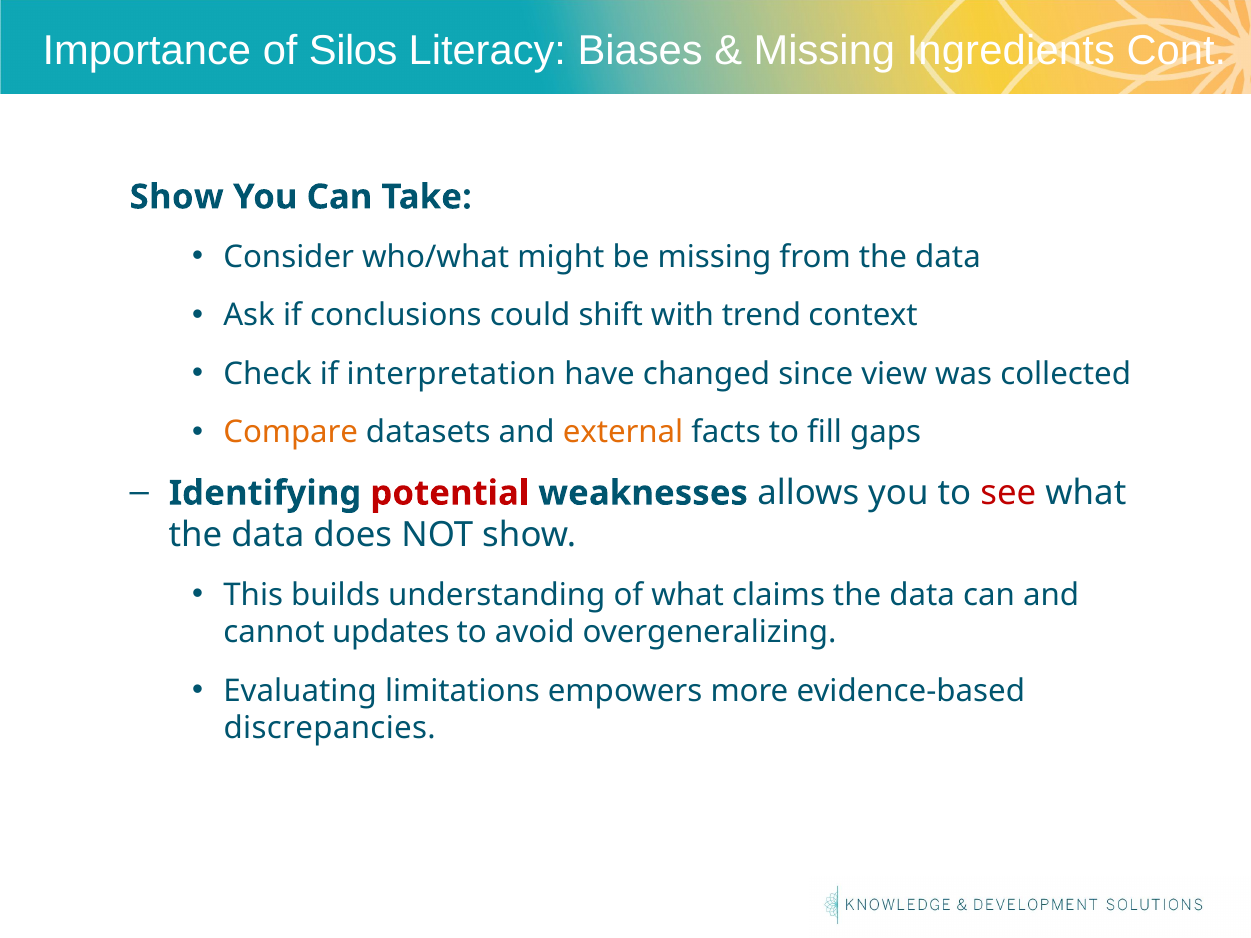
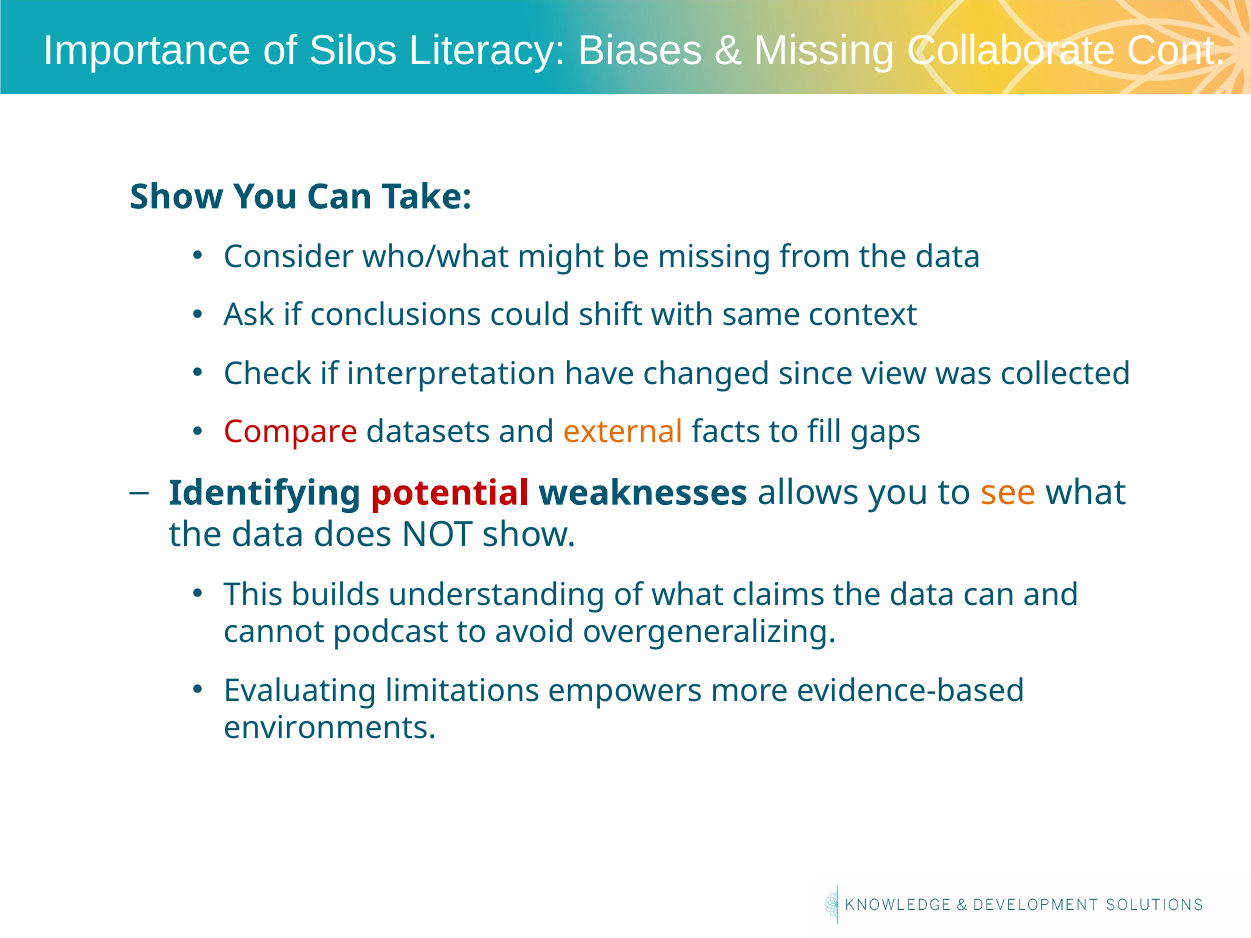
Ingredients: Ingredients -> Collaborate (1011, 51)
trend: trend -> same (761, 316)
Compare colour: orange -> red (291, 433)
see colour: red -> orange (1008, 493)
updates: updates -> podcast (391, 633)
discrepancies: discrepancies -> environments (330, 729)
